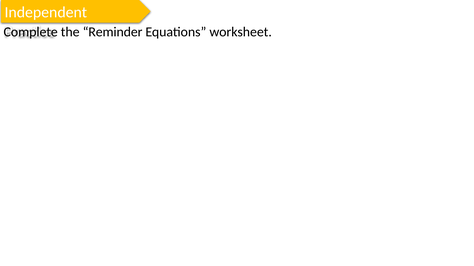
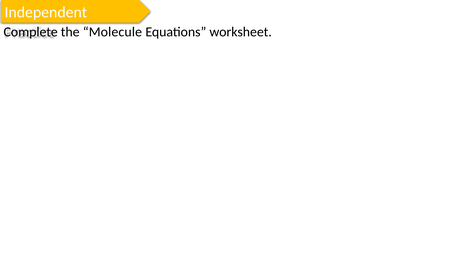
Reminder: Reminder -> Molecule (112, 32)
